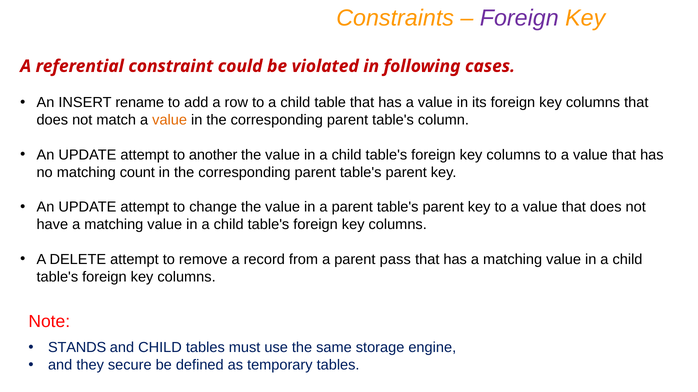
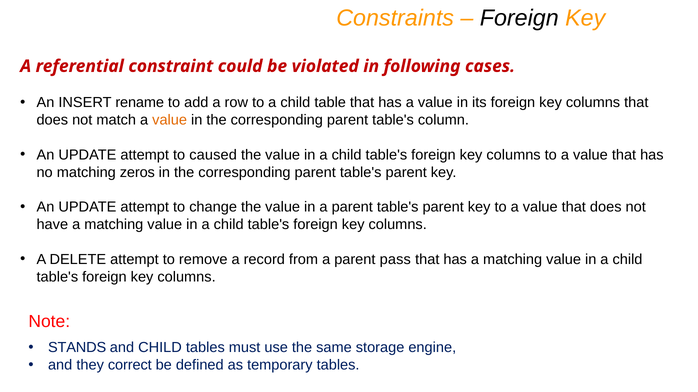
Foreign colour: purple -> black (519, 18)
another: another -> caused (213, 155)
count: count -> zeros (137, 173)
secure: secure -> correct (130, 366)
